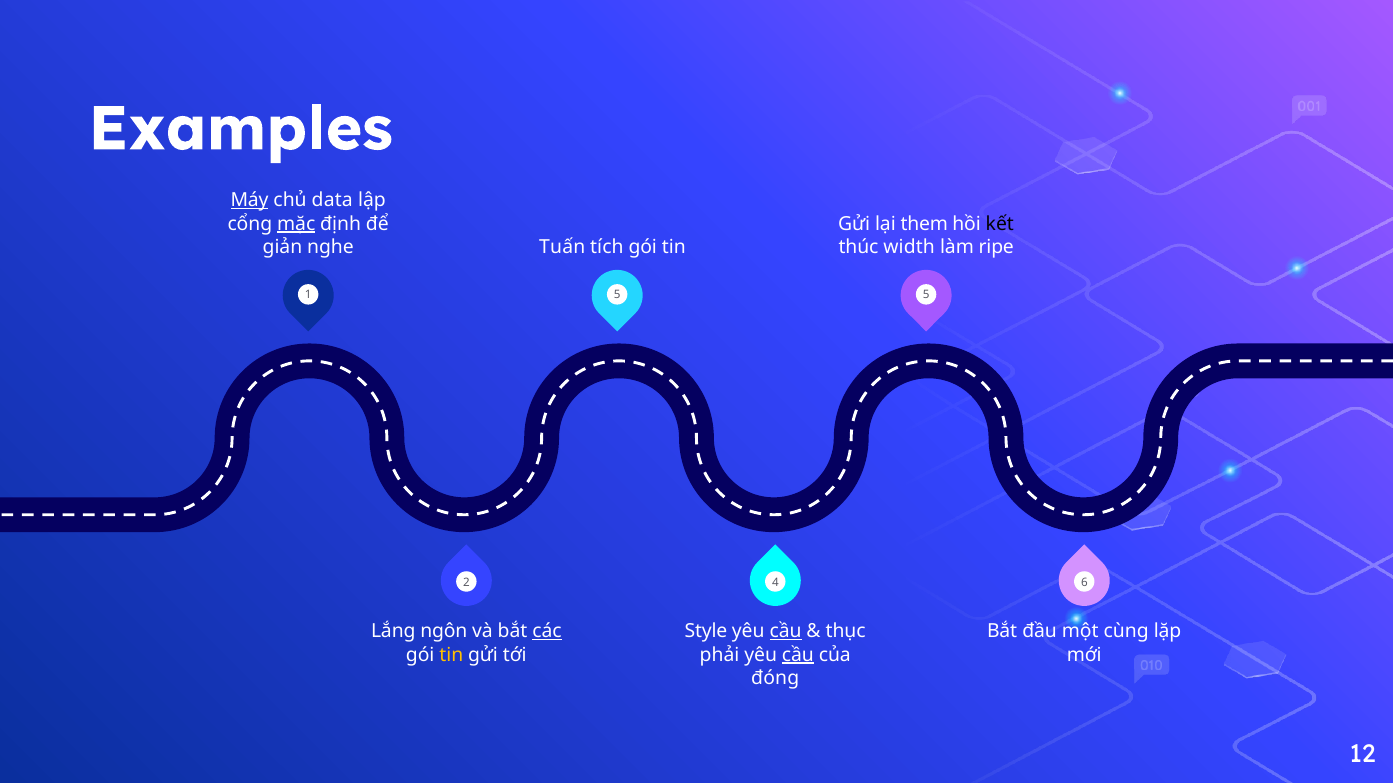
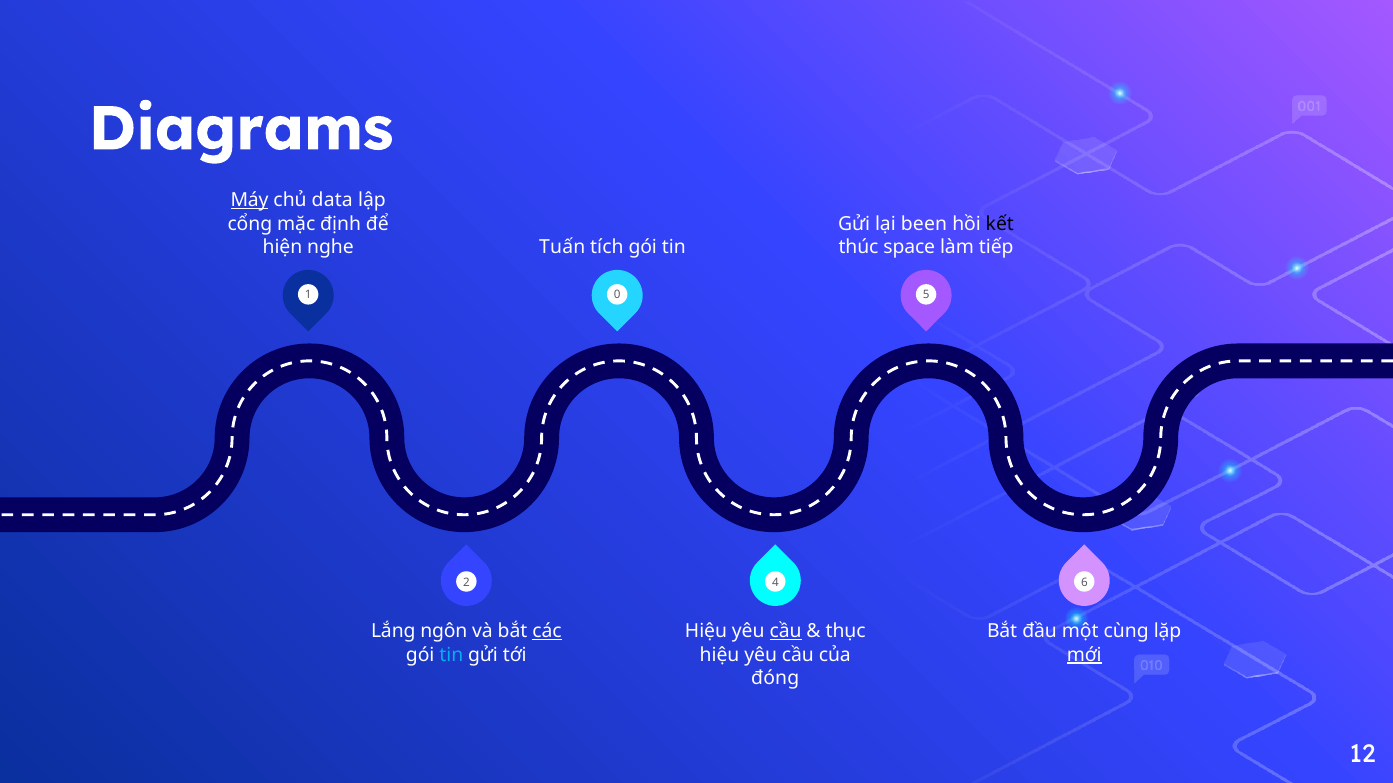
Examples: Examples -> Diagrams (241, 129)
mặc underline: present -> none (296, 224)
them: them -> been (924, 224)
giản: giản -> hiện (282, 247)
width: width -> space (909, 247)
ripe: ripe -> tiếp (996, 247)
1 5: 5 -> 0 (617, 295)
Style: Style -> Hiệu (706, 632)
tin colour: yellow -> light blue (451, 655)
phải: phải -> hiệu (720, 655)
cầu underline: present -> none (798, 655)
mới underline: none -> present (1084, 655)
